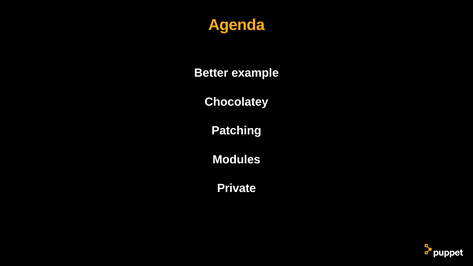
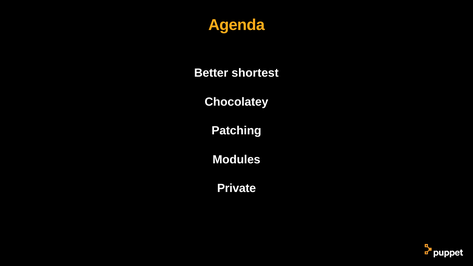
example: example -> shortest (255, 73)
